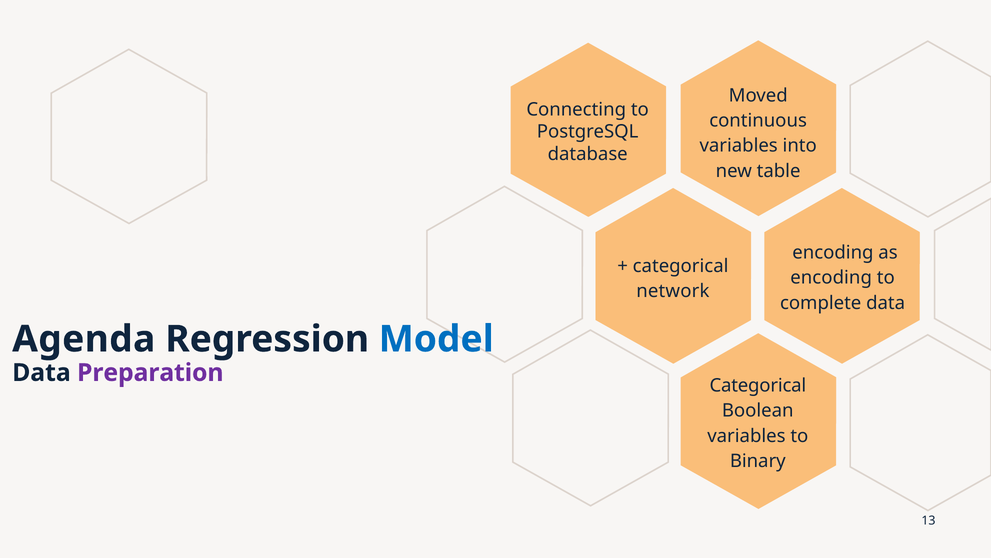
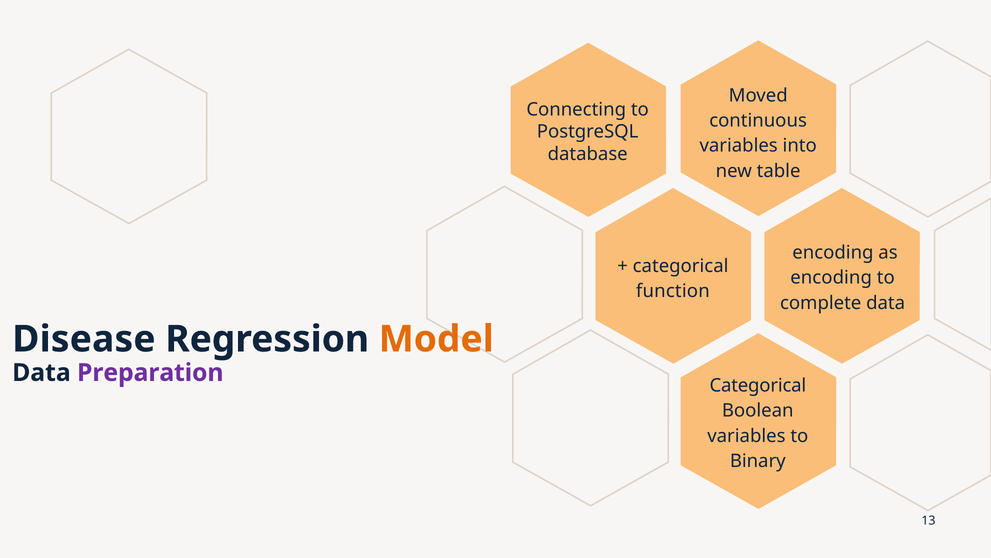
network: network -> function (673, 291)
Agenda: Agenda -> Disease (84, 339)
Model colour: blue -> orange (436, 339)
